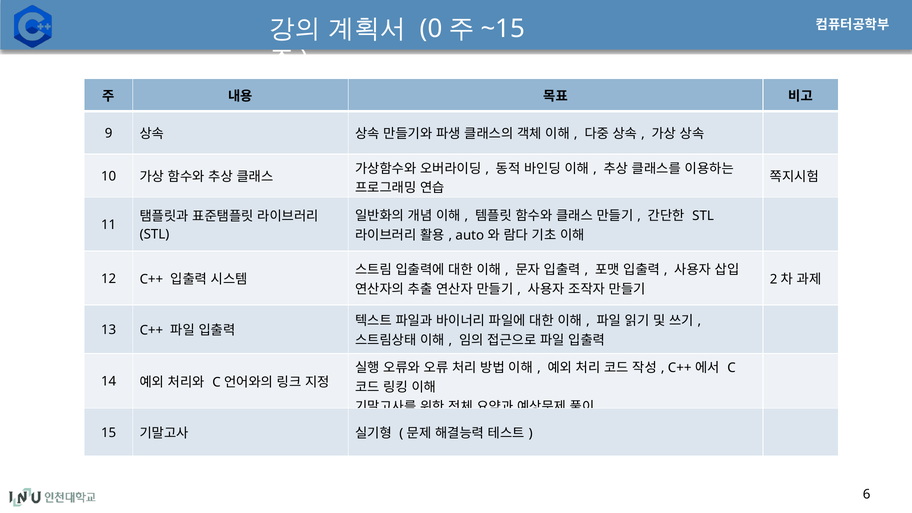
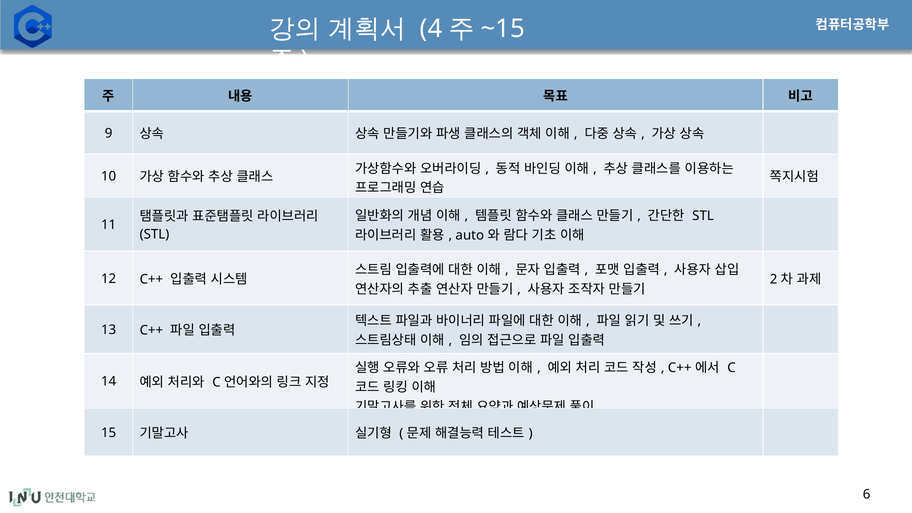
0: 0 -> 4 (431, 29)
